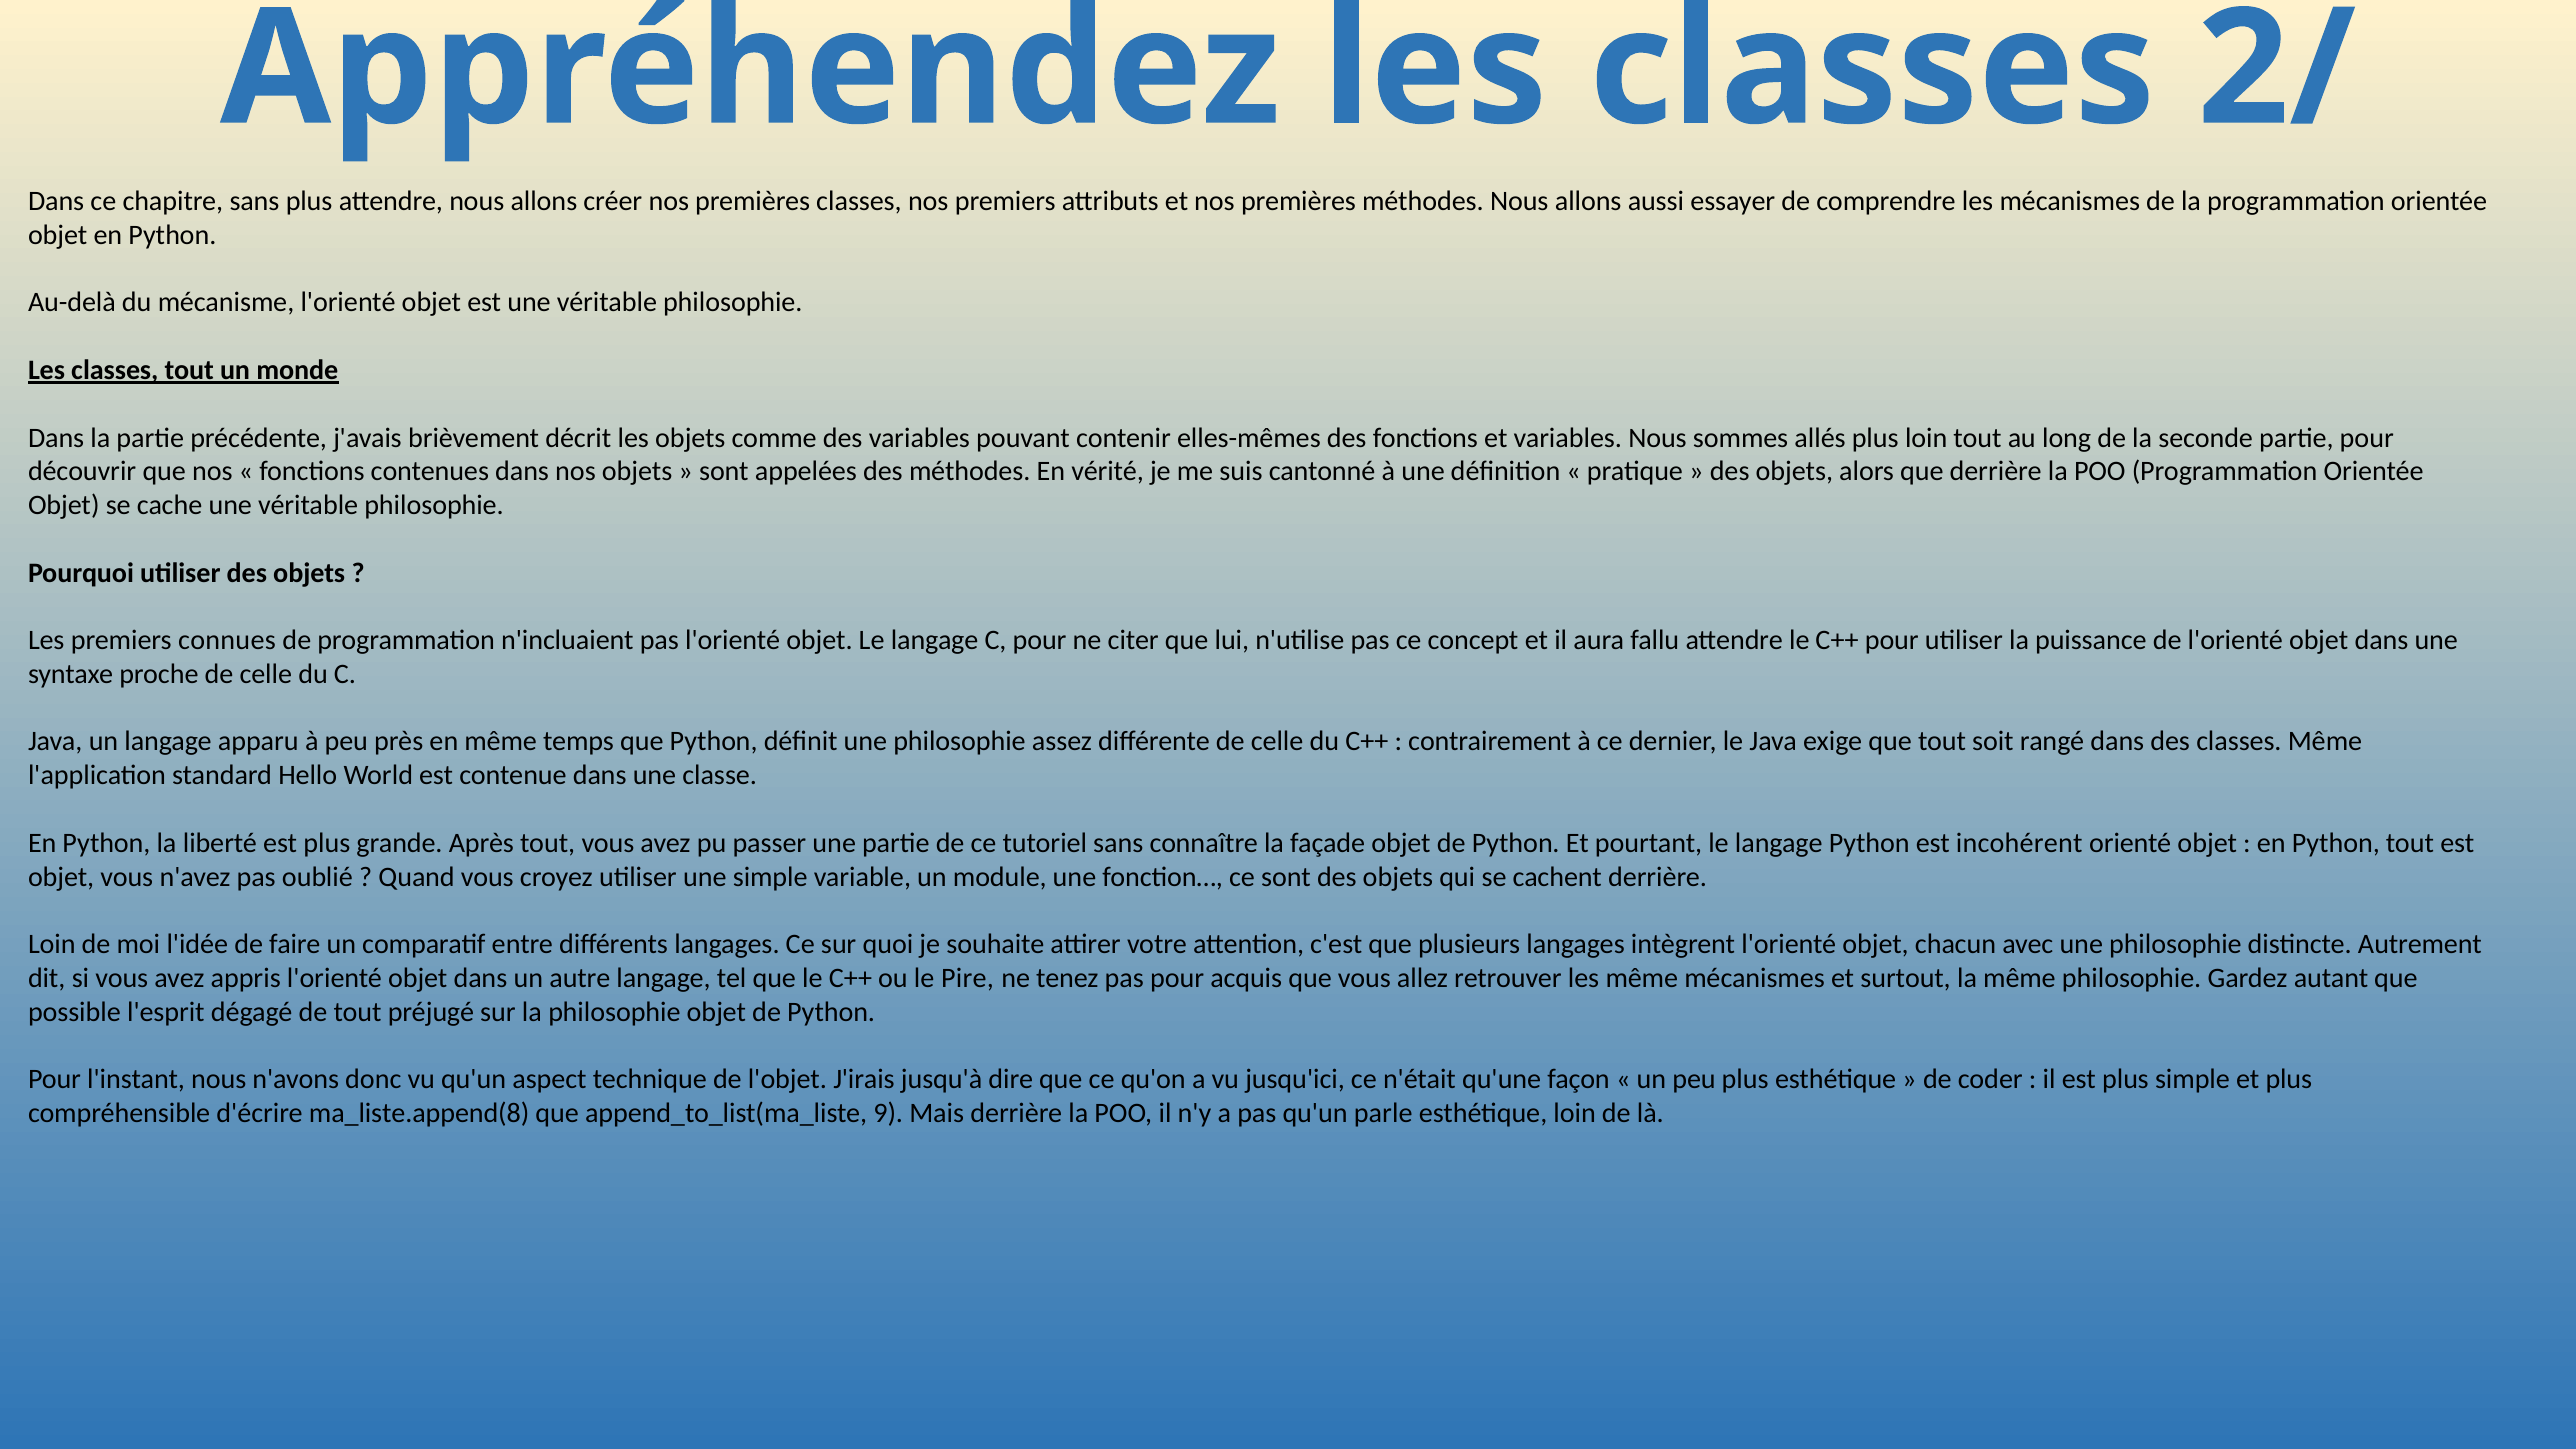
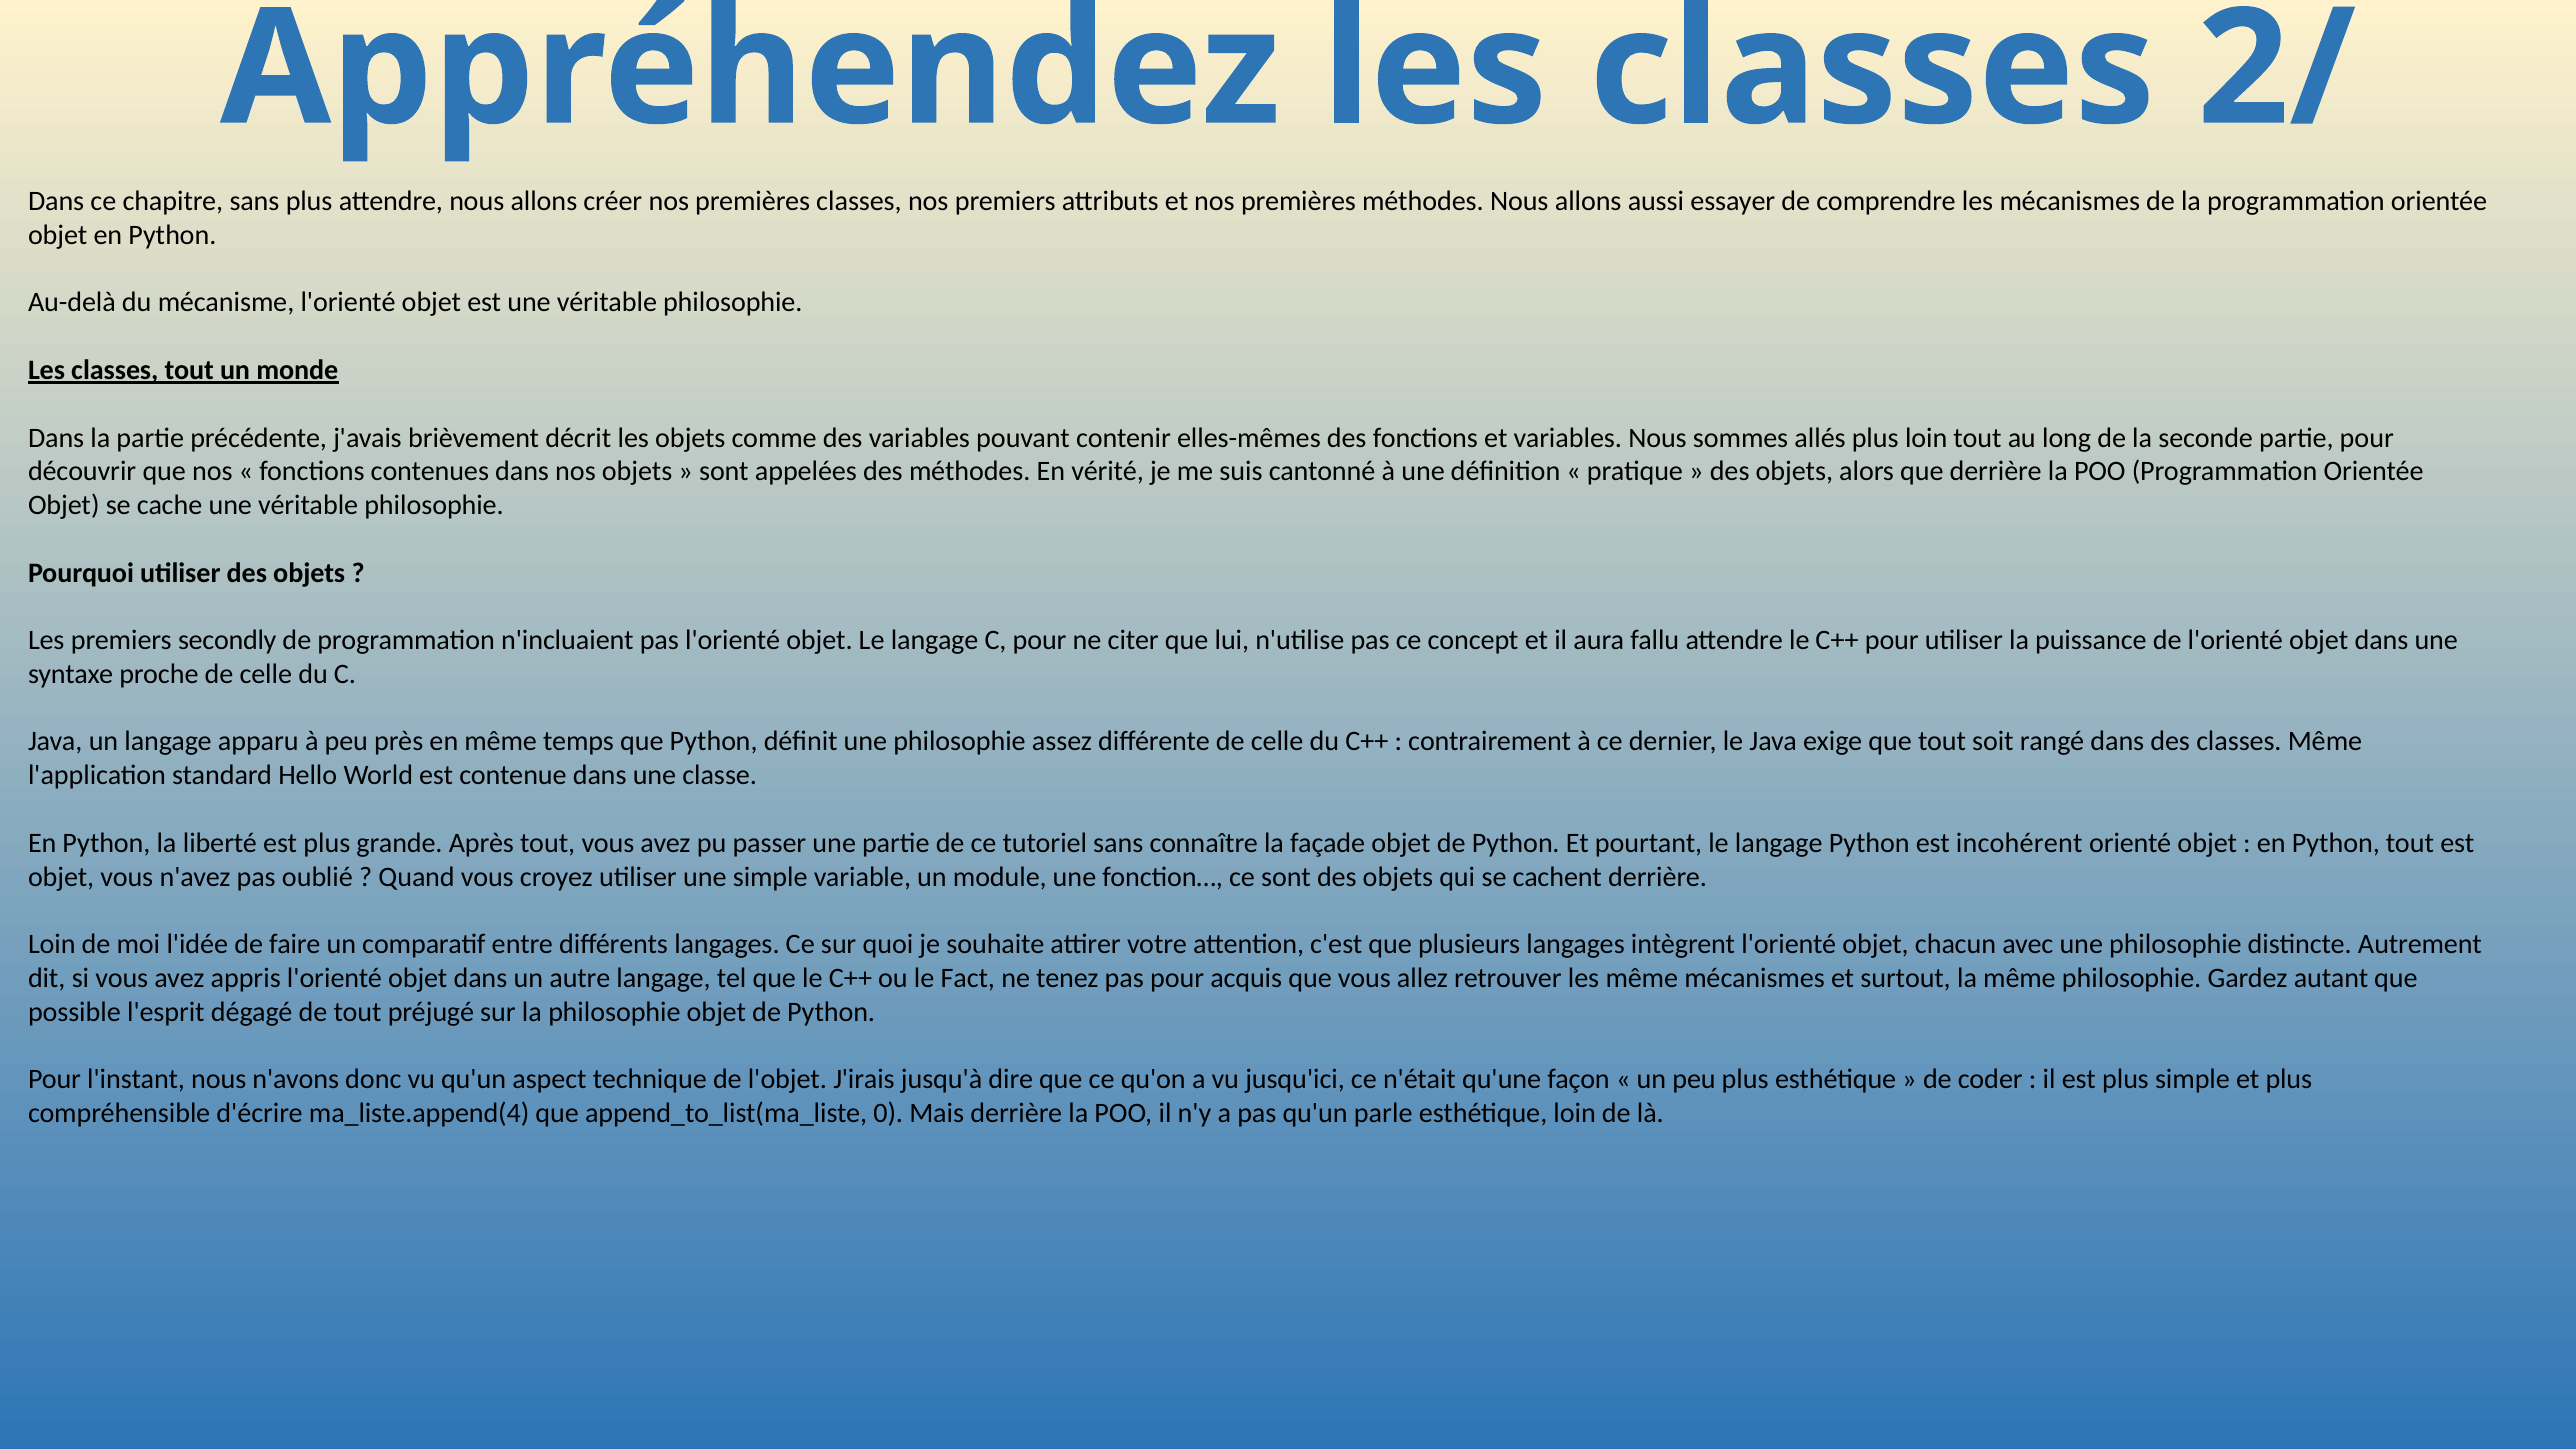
connues: connues -> secondly (227, 640)
Pire: Pire -> Fact (968, 978)
ma_liste.append(8: ma_liste.append(8 -> ma_liste.append(4 (419, 1113)
9: 9 -> 0 (888, 1113)
